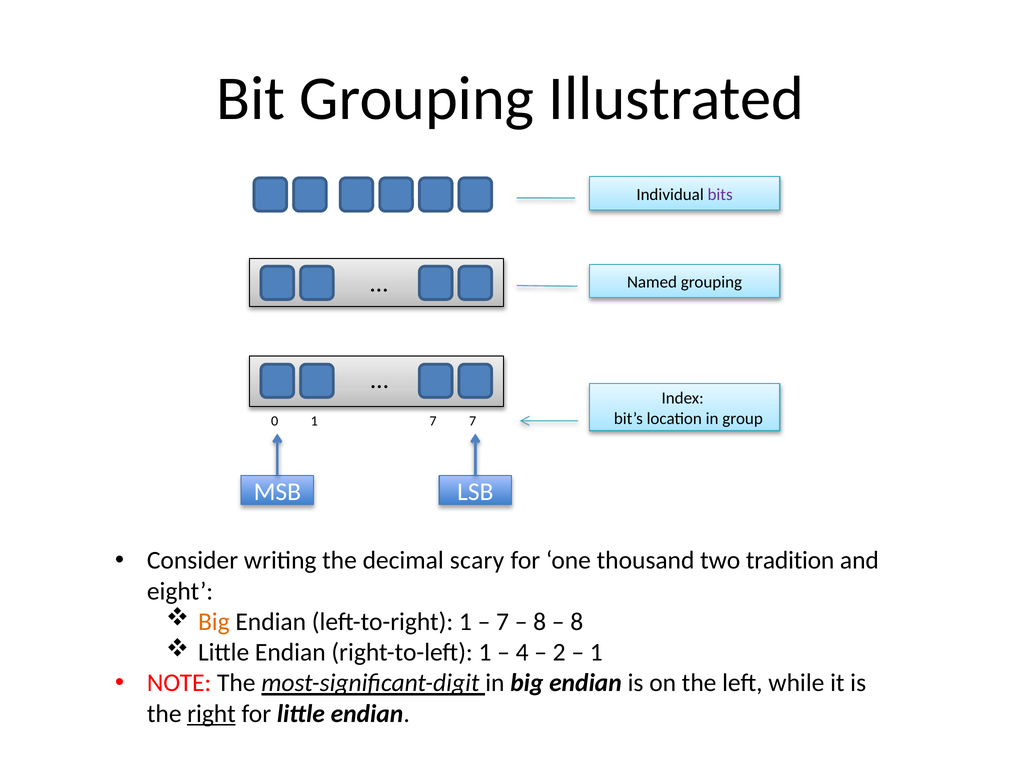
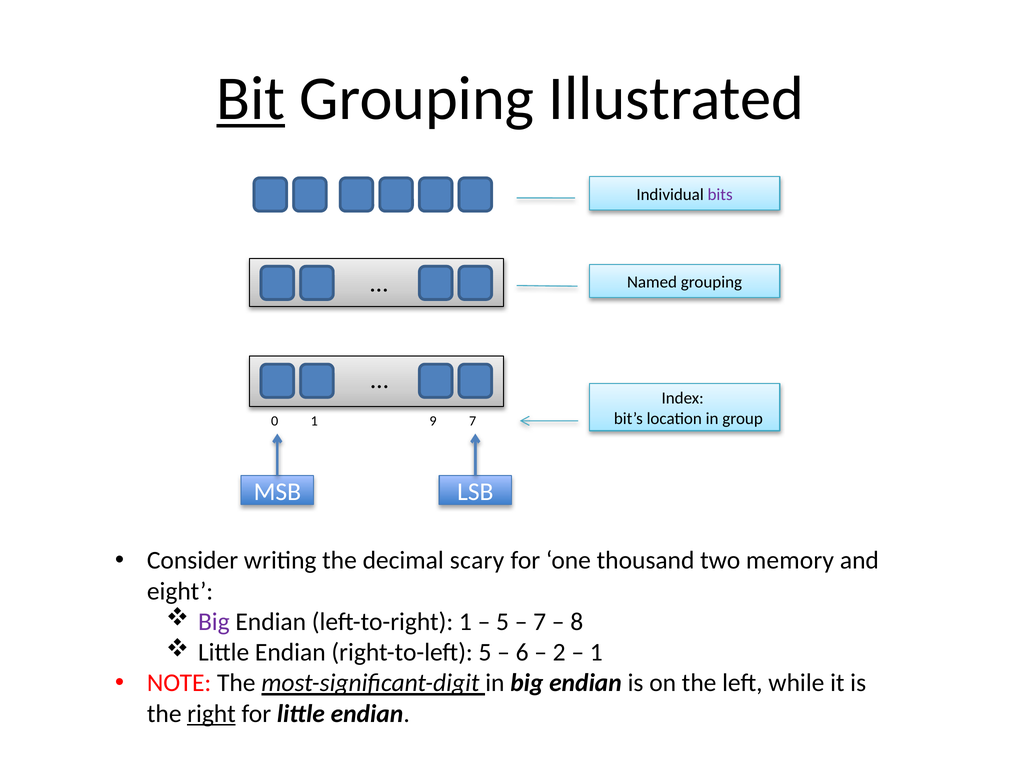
Bit underline: none -> present (251, 99)
1 7: 7 -> 9 (433, 421)
tradition: tradition -> memory (790, 560)
Big colour: orange -> purple (214, 622)
7: 7 -> 5 (503, 622)
8: 8 -> 7 (540, 622)
right-to-left 1: 1 -> 5 (485, 652)
4: 4 -> 6 (522, 652)
